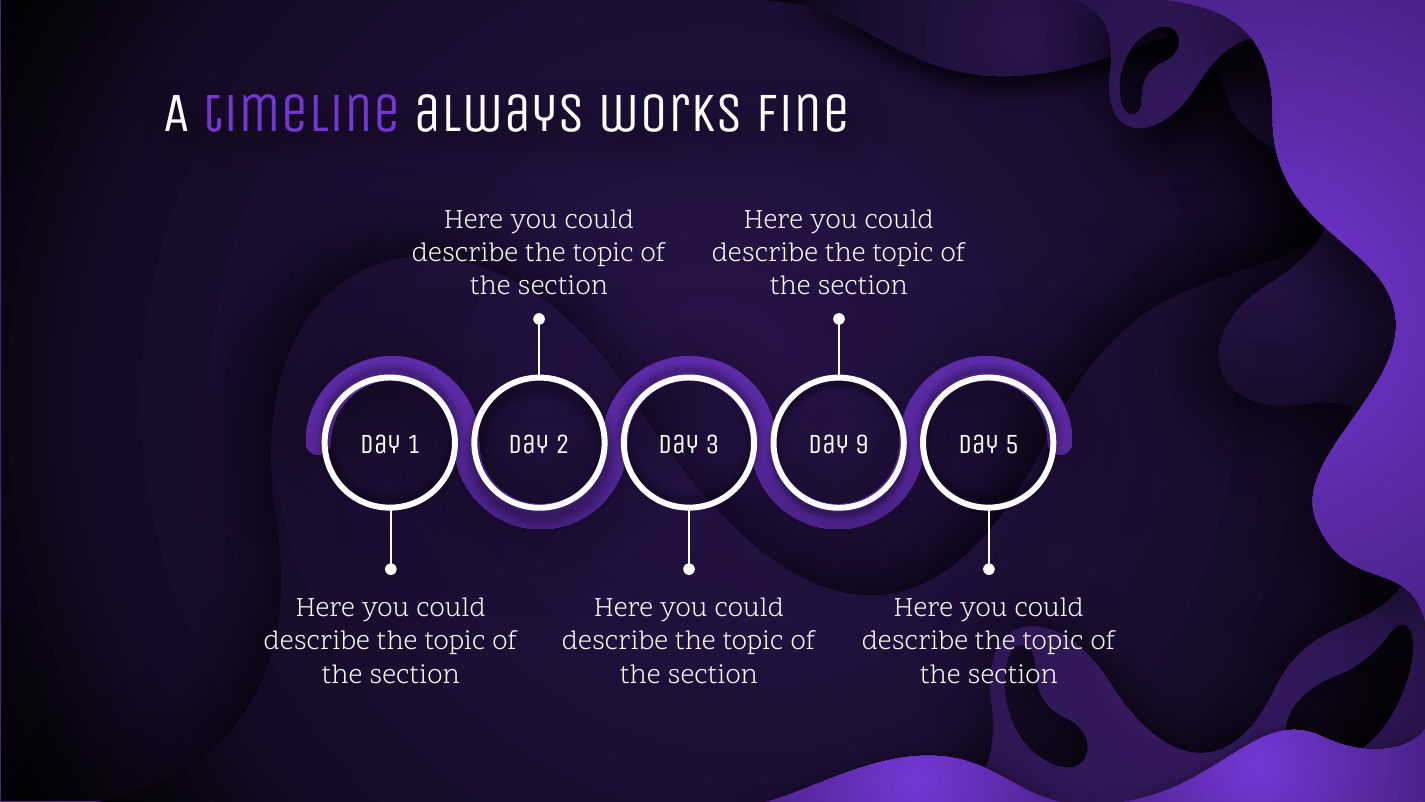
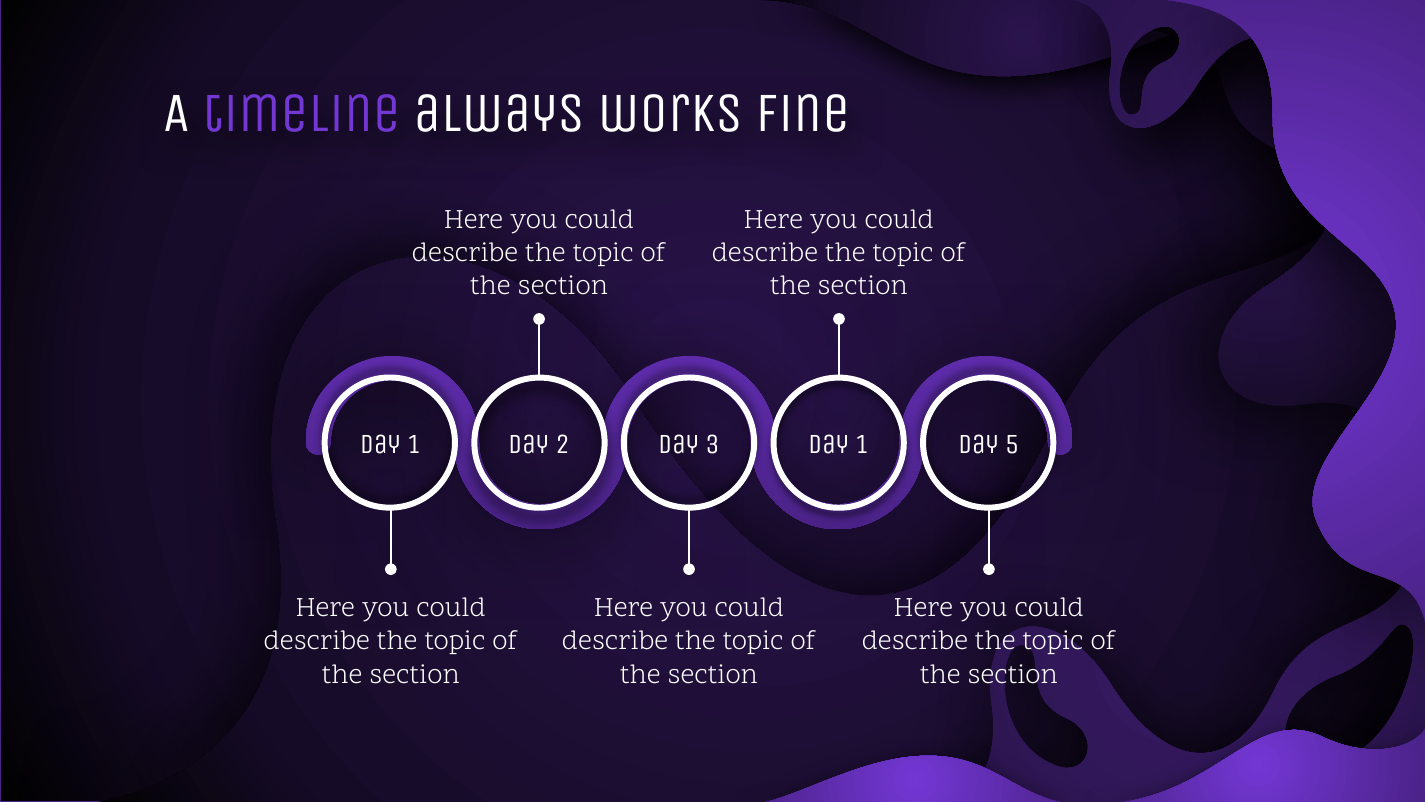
3 day 9: 9 -> 1 (862, 444)
